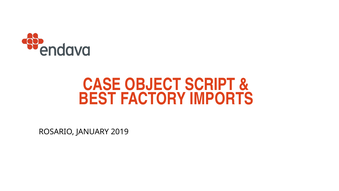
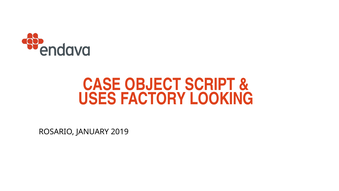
BEST: BEST -> USES (97, 99)
IMPORTS: IMPORTS -> LOOKING (222, 99)
